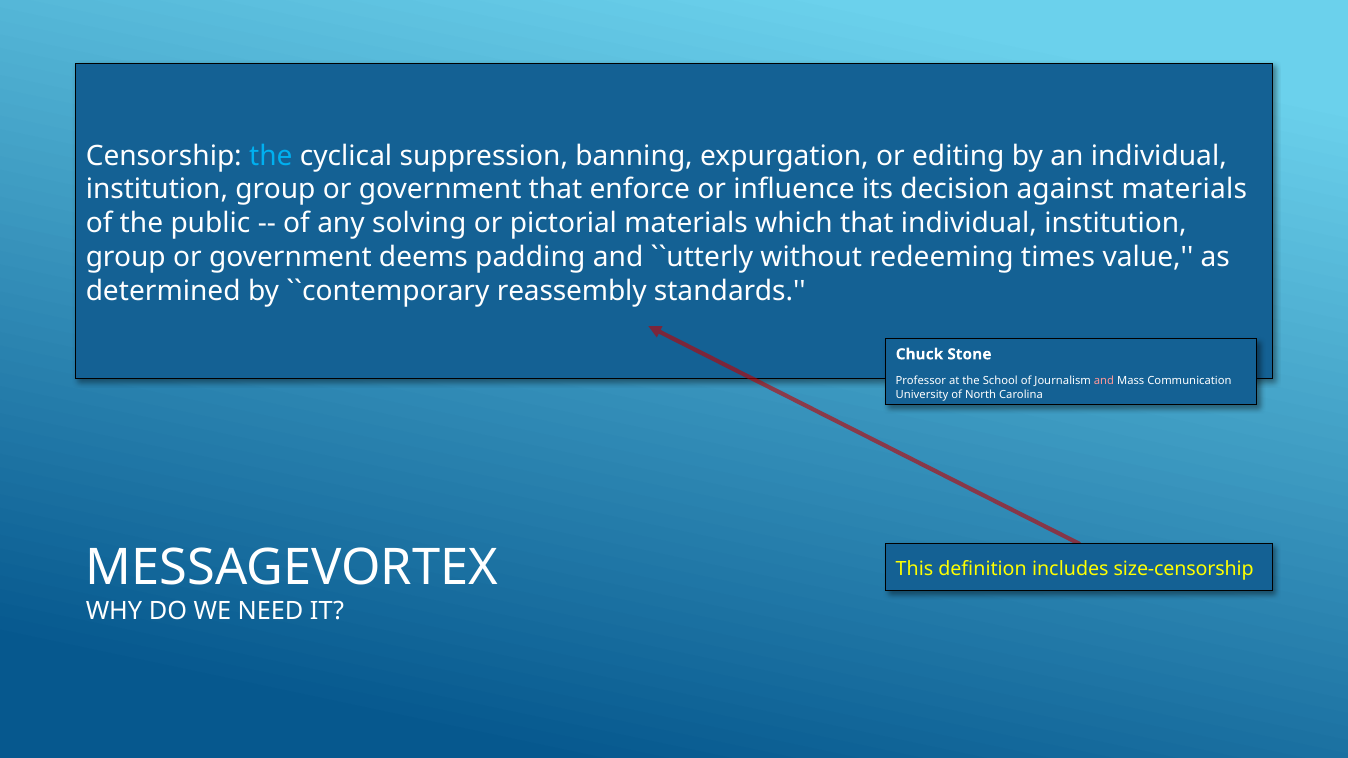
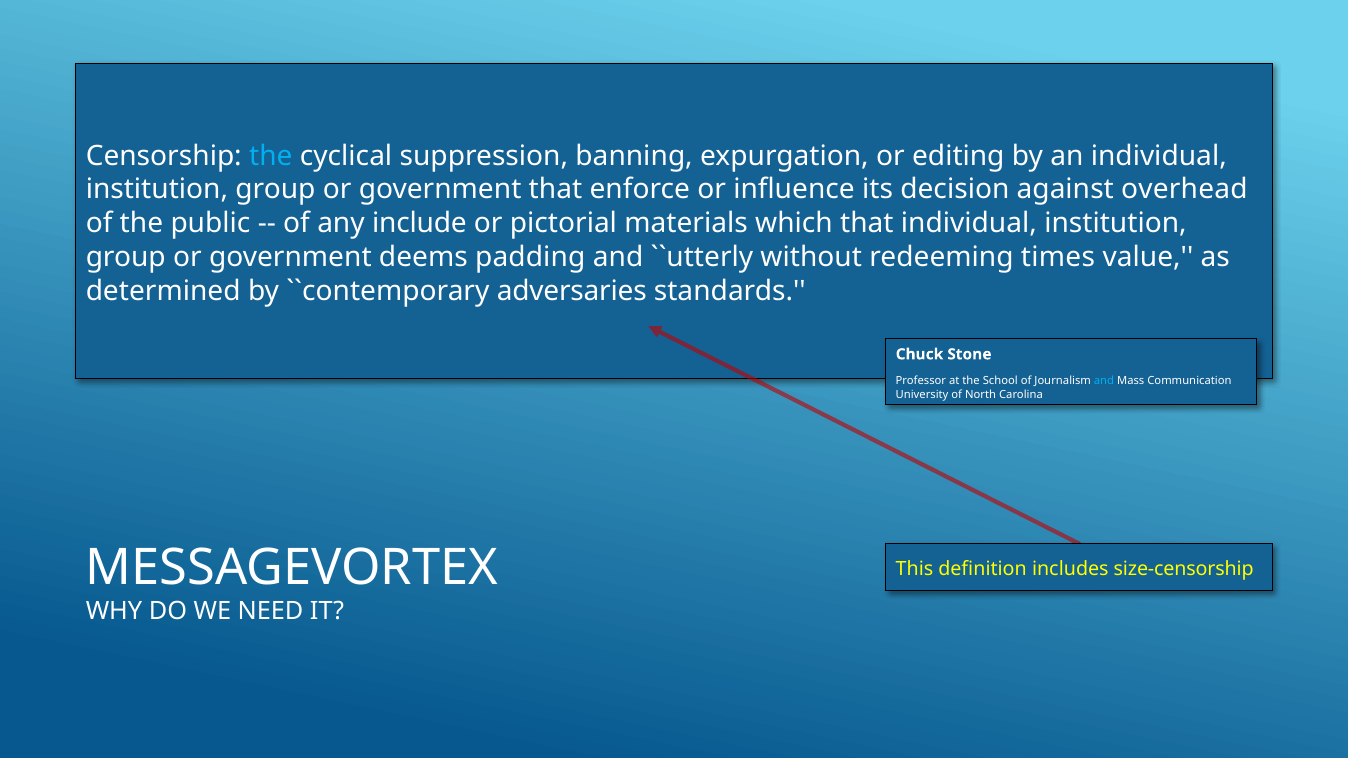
against materials: materials -> overhead (1184, 190)
solving: solving -> include (419, 223)
reassembly: reassembly -> adversaries (572, 291)
and colour: pink -> light blue (1104, 381)
